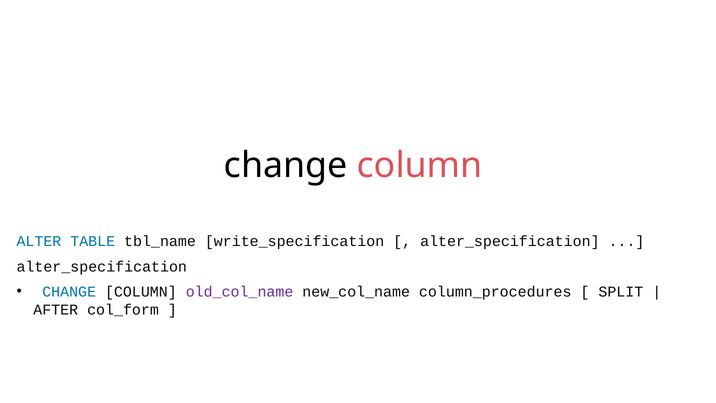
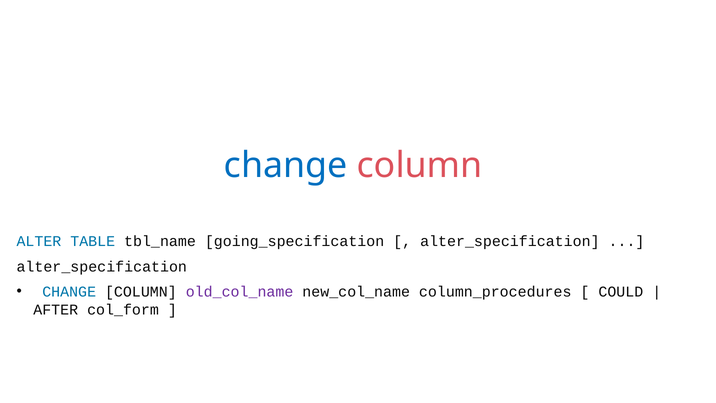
change colour: black -> blue (286, 165)
write_specification: write_specification -> going_specification (295, 241)
SPLIT: SPLIT -> COULD (621, 292)
